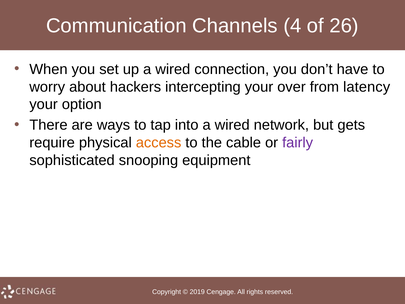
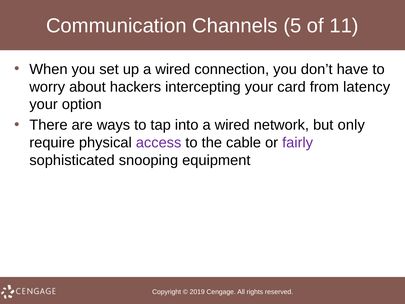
4: 4 -> 5 (292, 26)
26: 26 -> 11 (344, 26)
over: over -> card (292, 87)
gets: gets -> only (351, 125)
access colour: orange -> purple (159, 142)
